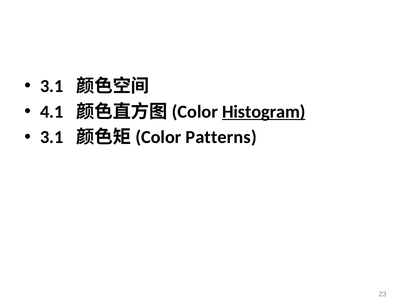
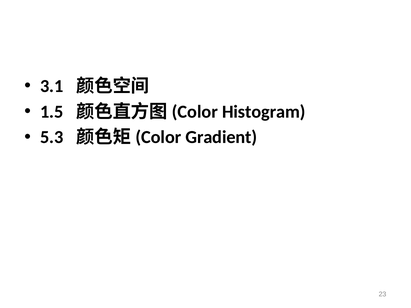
4.1: 4.1 -> 1.5 (52, 112)
Histogram underline: present -> none (264, 112)
3.1: 3.1 -> 5.3 (52, 137)
Patterns: Patterns -> Gradient (221, 137)
